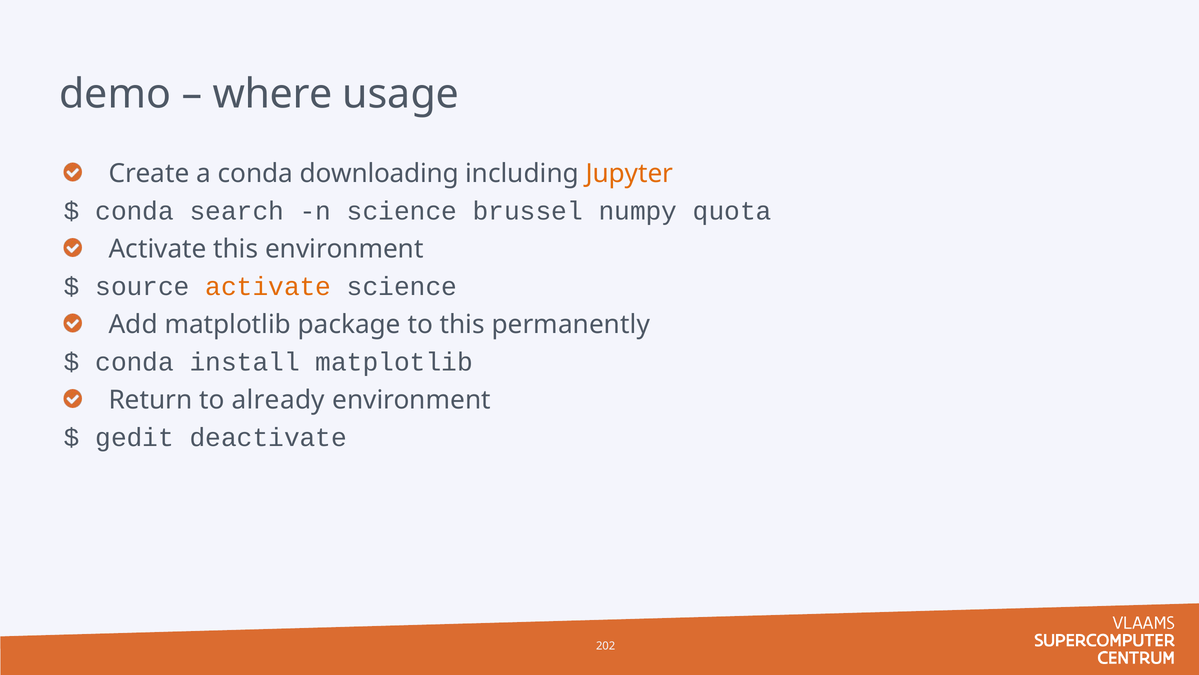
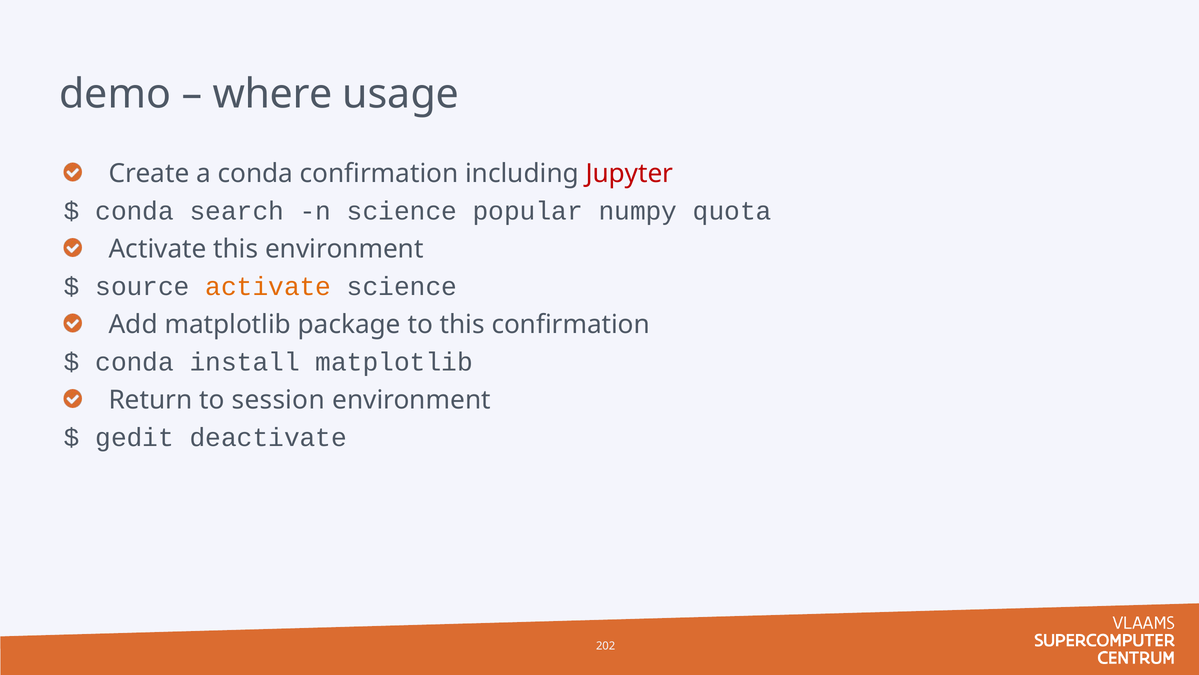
conda downloading: downloading -> confirmation (379, 173)
Jupyter colour: orange -> red (629, 173)
brussel: brussel -> popular (528, 211)
this permanently: permanently -> confirmation (571, 324)
already: already -> session (278, 400)
